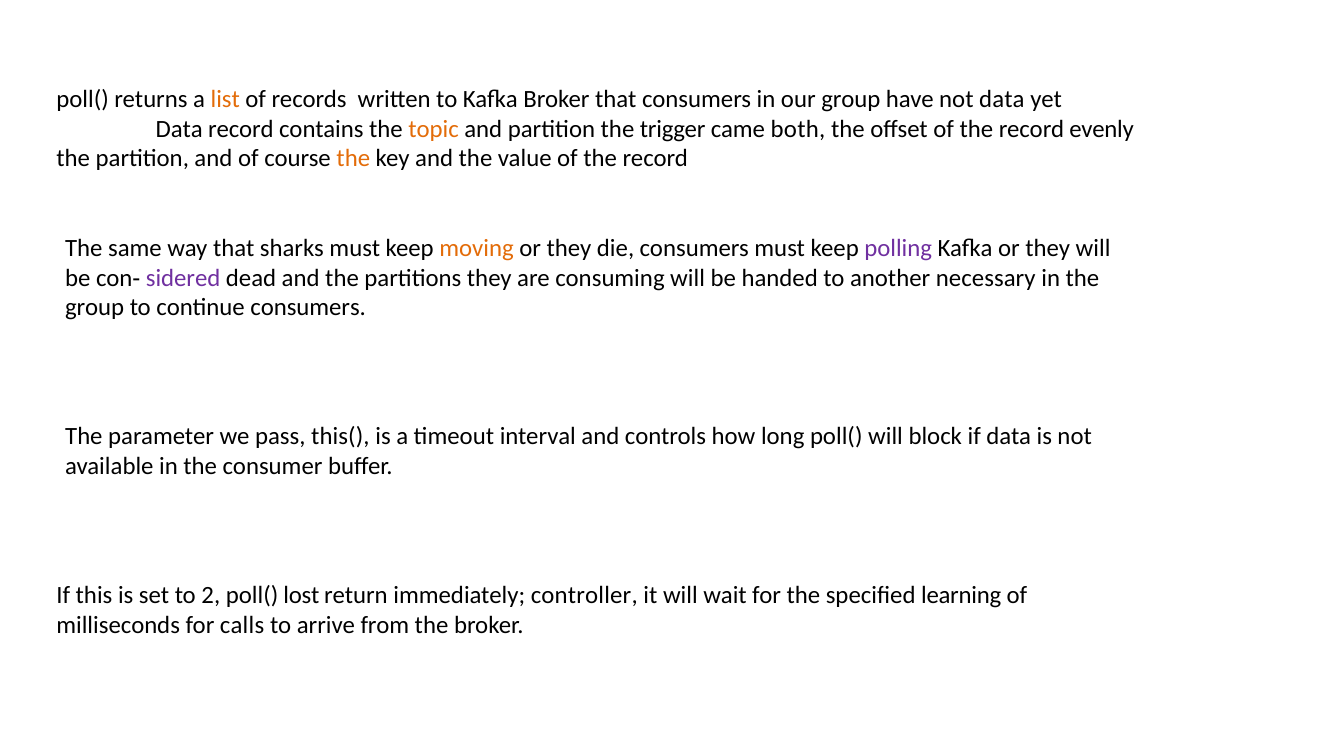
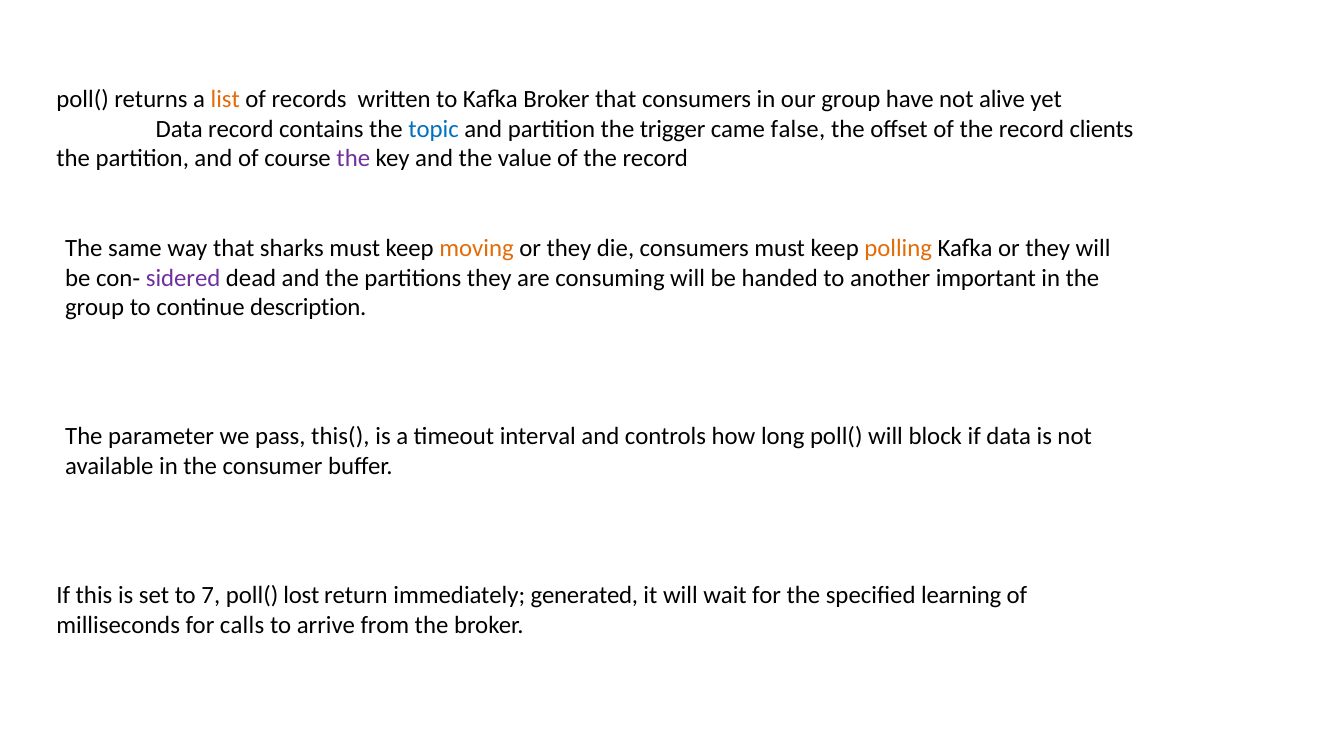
not data: data -> alive (1002, 99)
topic colour: orange -> blue (434, 129)
both: both -> false (798, 129)
evenly: evenly -> clients (1102, 129)
the colour: orange -> purple (353, 159)
polling colour: purple -> orange (898, 248)
necessary: necessary -> important (986, 278)
continue consumers: consumers -> description (308, 308)
2: 2 -> 7 (211, 596)
controller: controller -> generated (584, 596)
